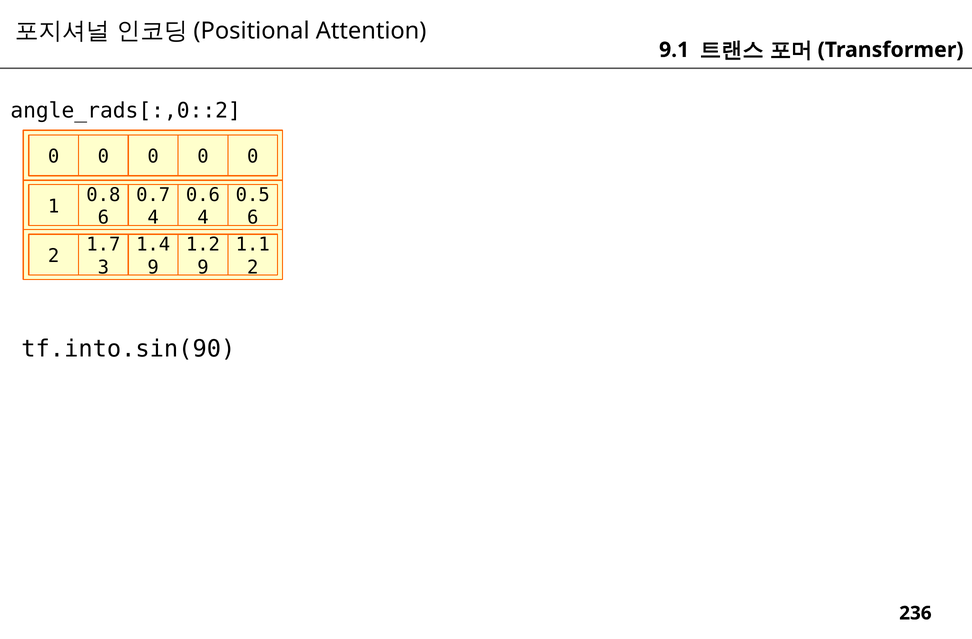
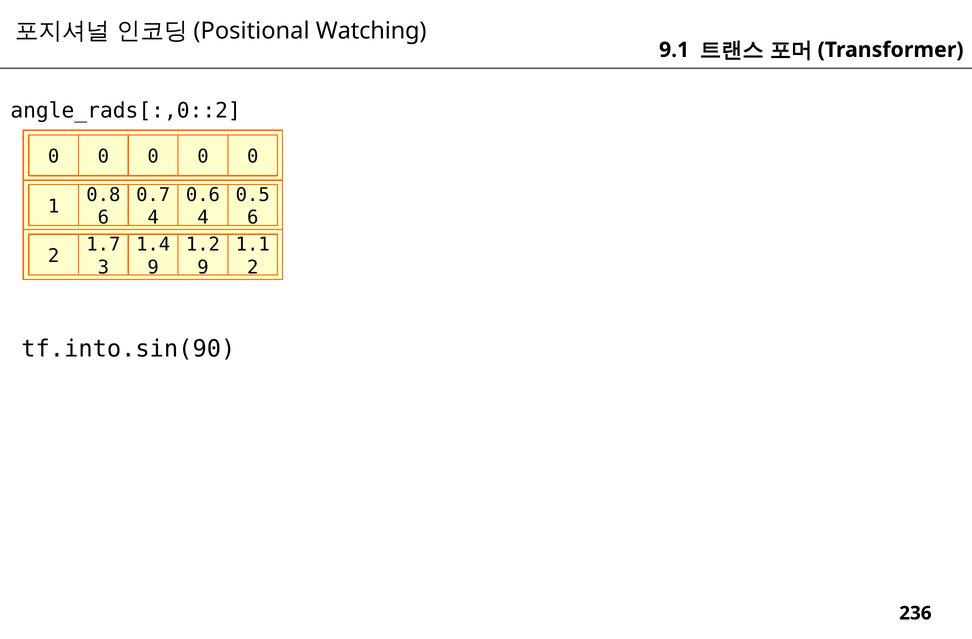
Attention: Attention -> Watching (371, 31)
